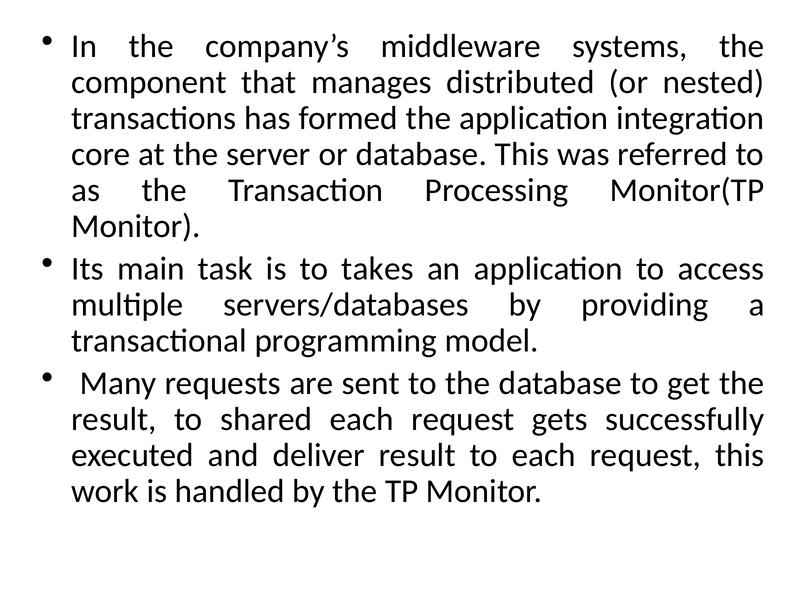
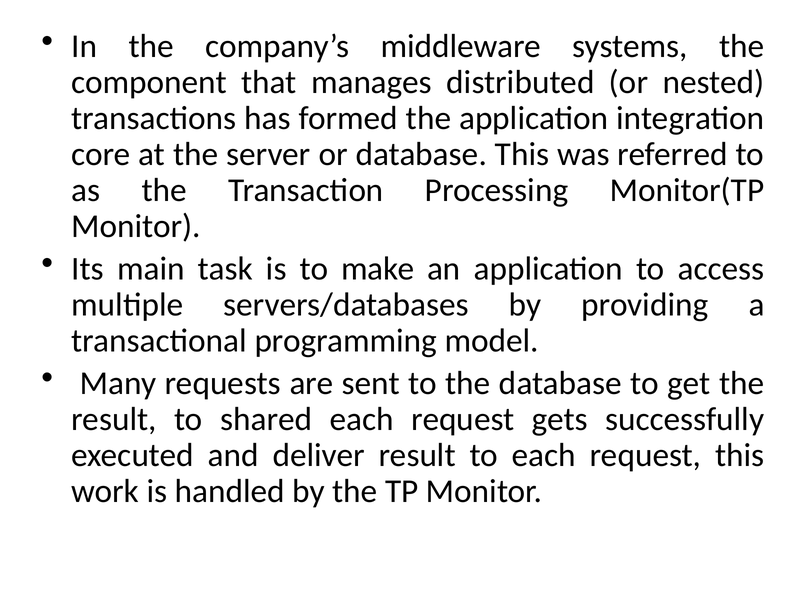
takes: takes -> make (378, 269)
